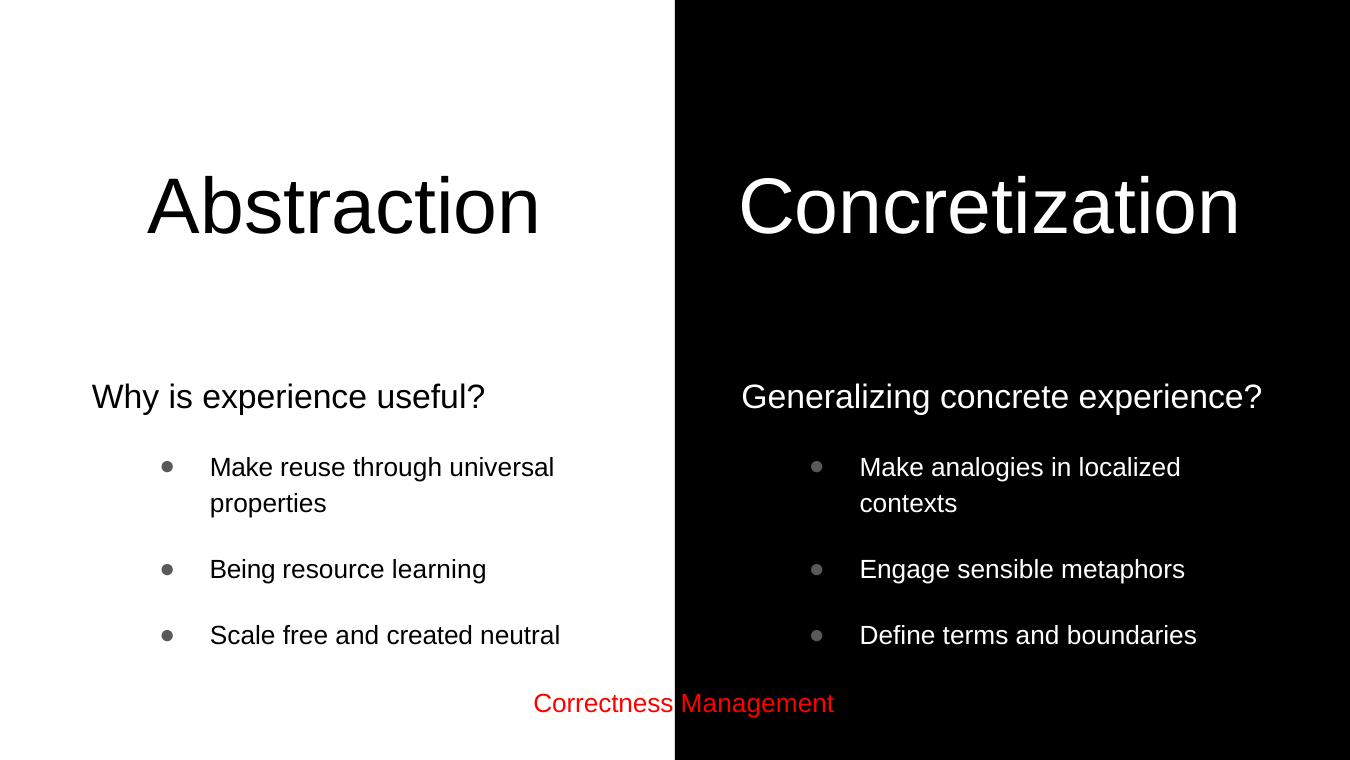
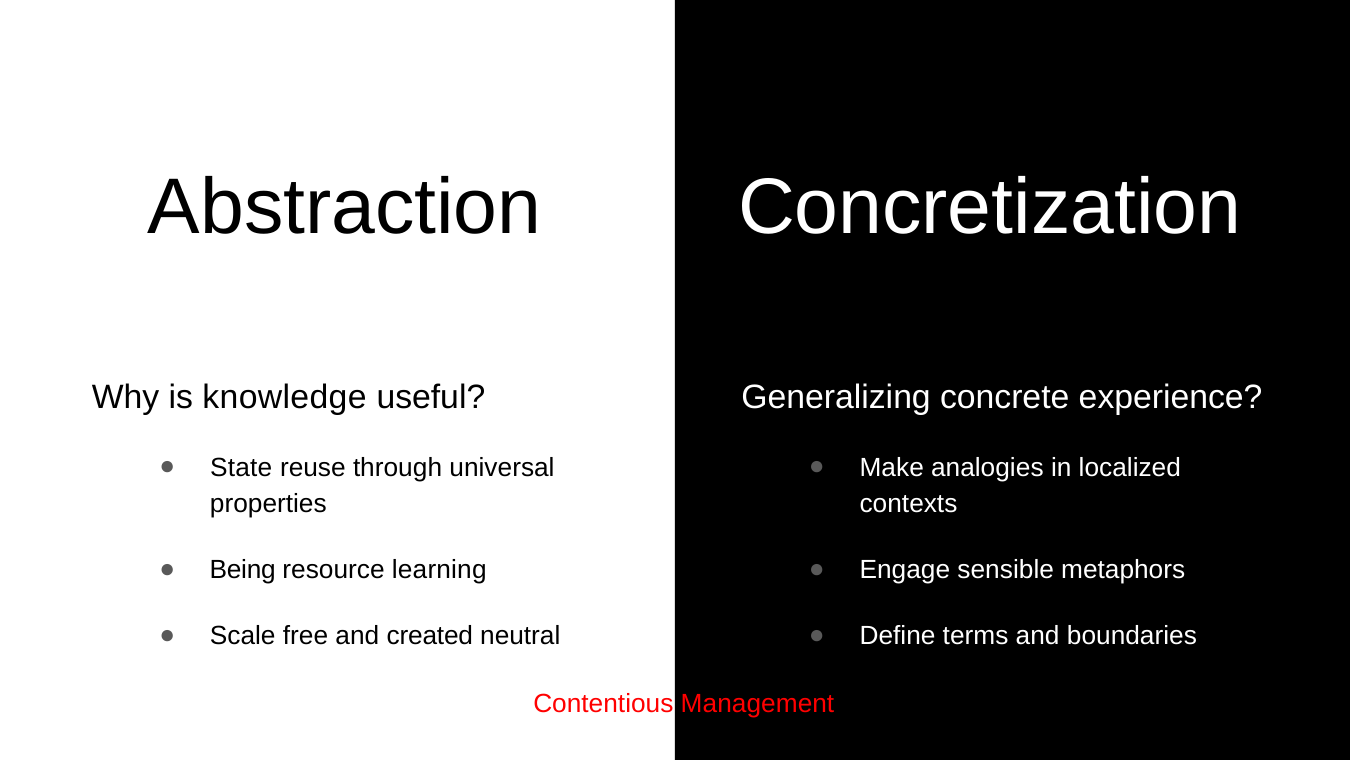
is experience: experience -> knowledge (285, 397)
Make: Make -> State (241, 467)
Correctness: Correctness -> Contentious (603, 703)
